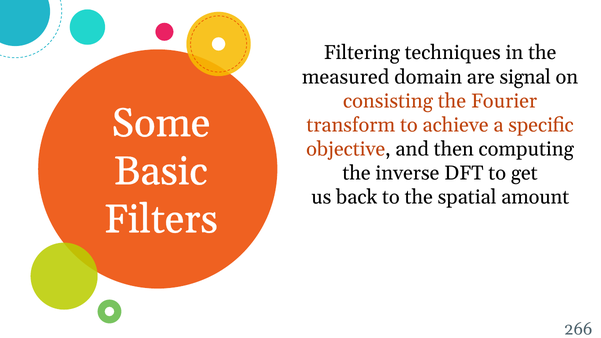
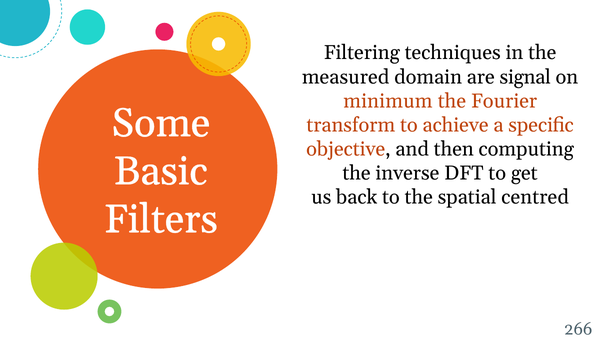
consisting: consisting -> minimum (388, 101)
amount: amount -> centred (535, 197)
